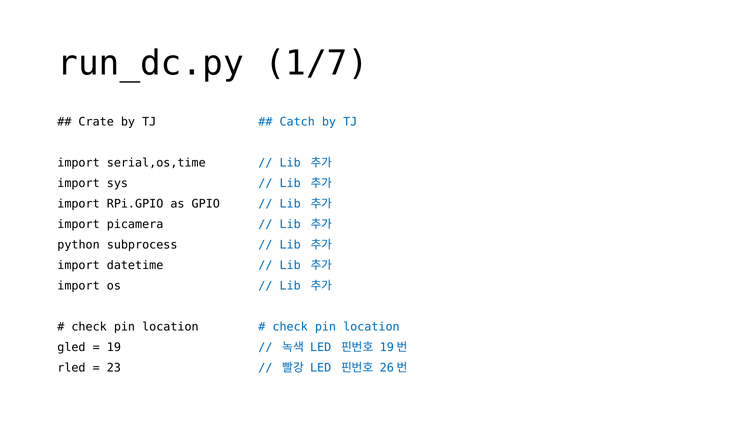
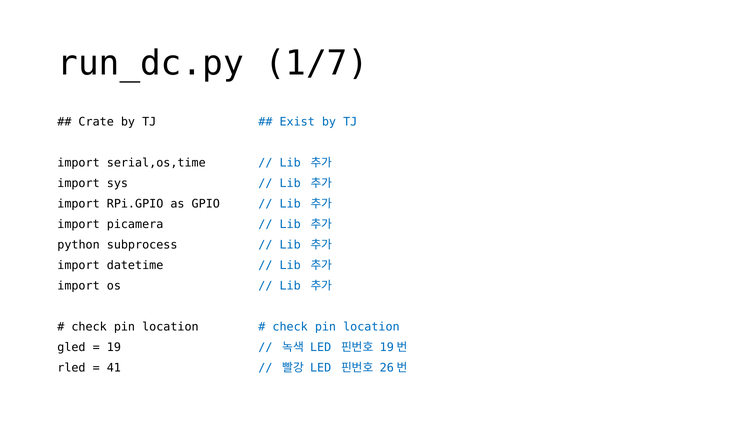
Catch: Catch -> Exist (297, 122)
23: 23 -> 41 (114, 368)
